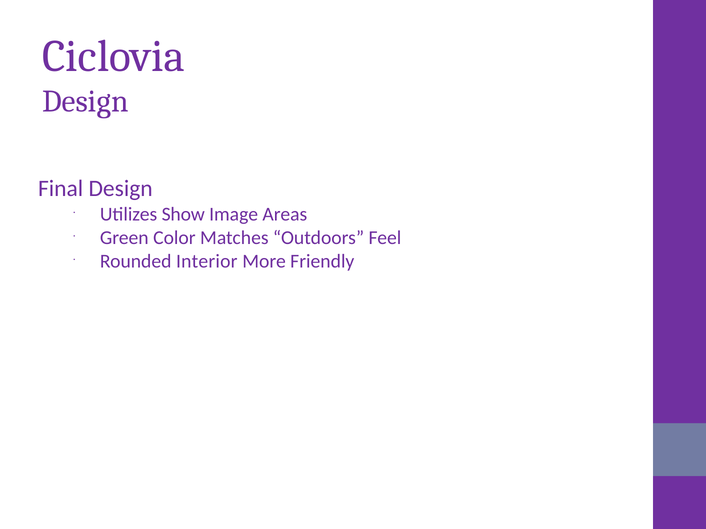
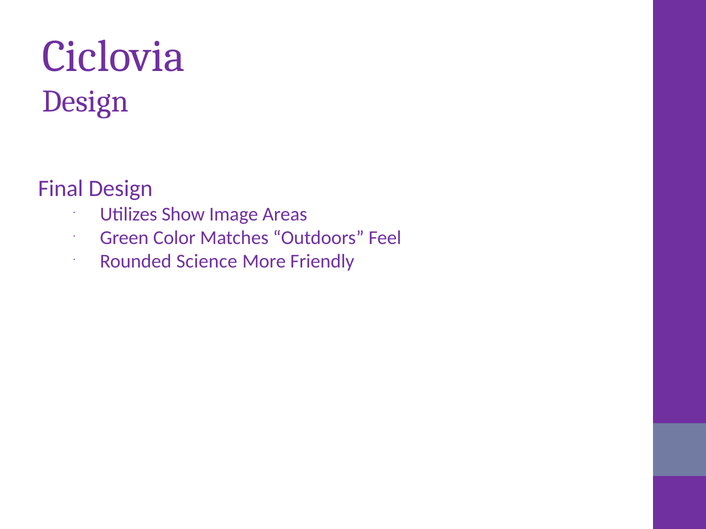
Interior: Interior -> Science (207, 261)
